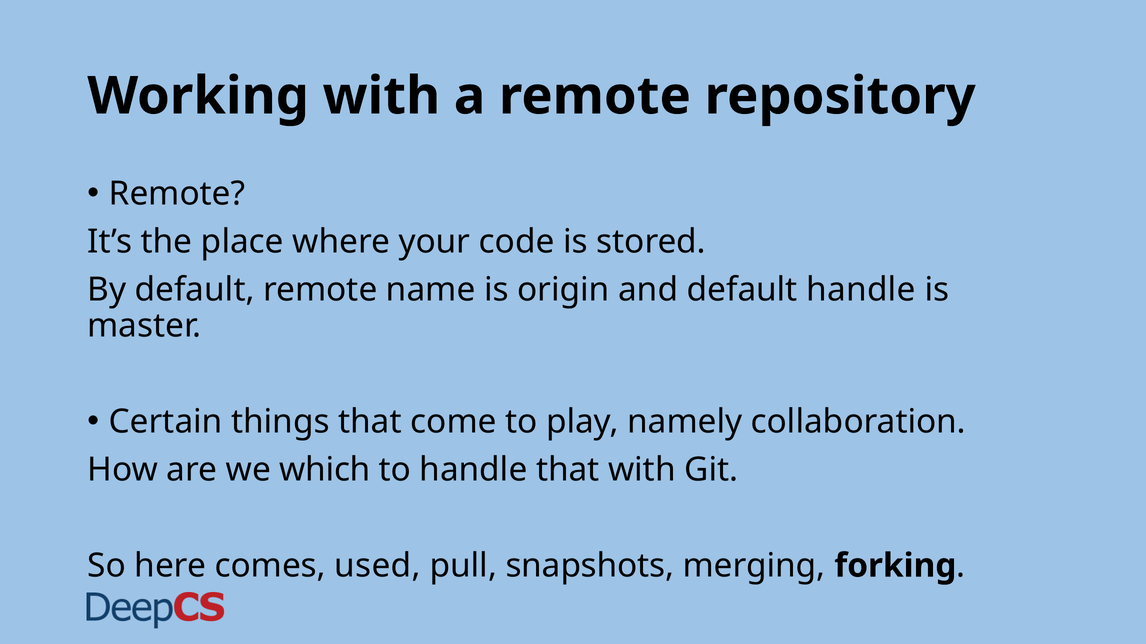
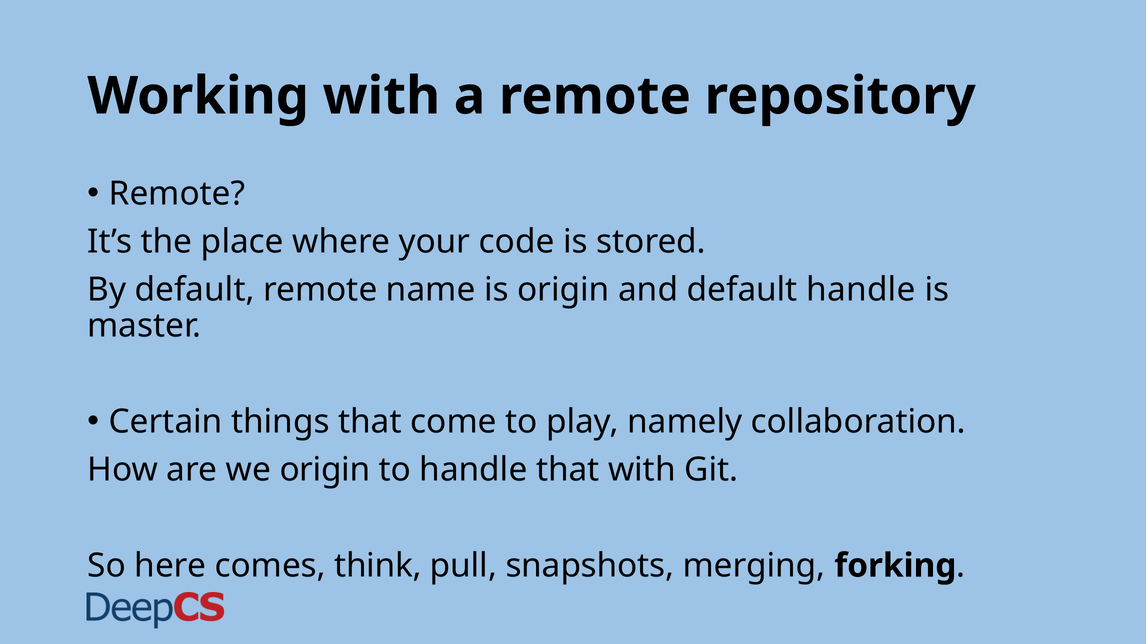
we which: which -> origin (325, 470)
used: used -> think (378, 566)
